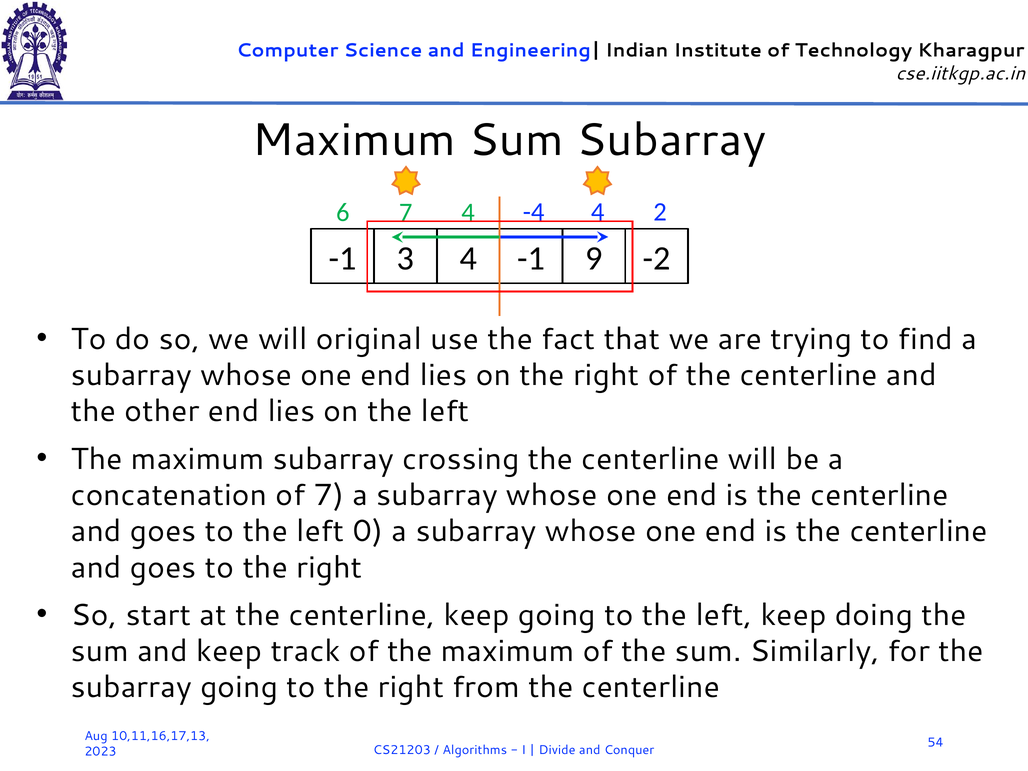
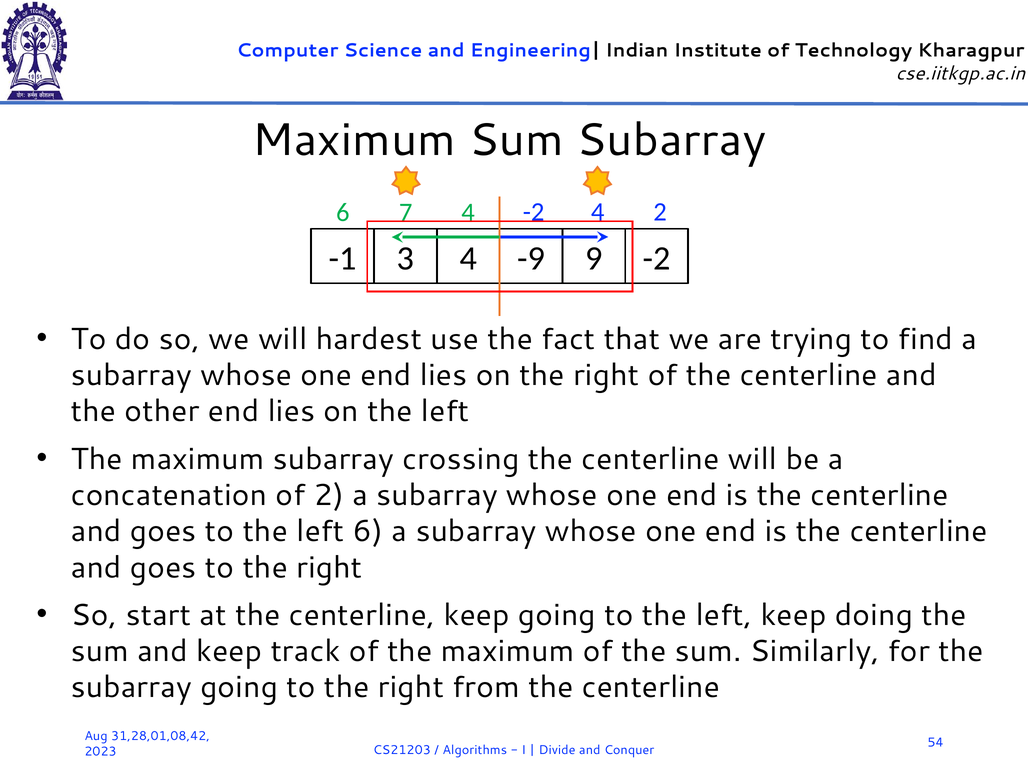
-4: -4 -> -2 (534, 212)
4 -1: -1 -> -9 (531, 258)
original: original -> hardest (369, 339)
of 7: 7 -> 2 (329, 495)
left 0: 0 -> 6 (368, 531)
10,11,16,17,13: 10,11,16,17,13 -> 31,28,01,08,42 (160, 736)
